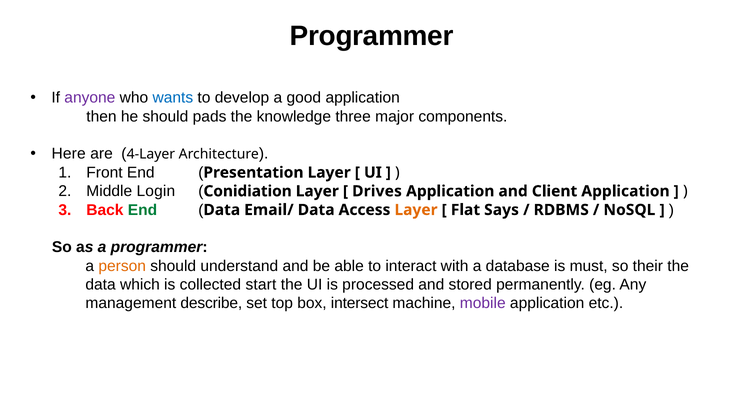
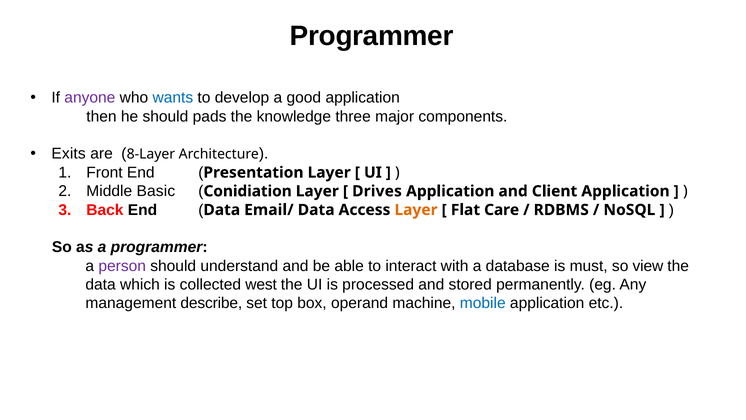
Here: Here -> Exits (69, 154)
4-Layer: 4-Layer -> 8-Layer (151, 154)
Login: Login -> Basic (156, 191)
End colour: green -> black (143, 210)
Says: Says -> Care (502, 210)
person colour: orange -> purple (122, 266)
their: their -> view (648, 266)
start: start -> west (261, 284)
intersect: intersect -> operand (360, 303)
mobile colour: purple -> blue (483, 303)
